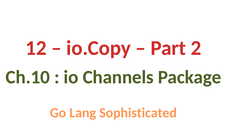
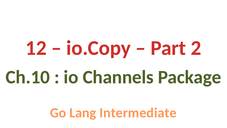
Sophisticated: Sophisticated -> Intermediate (138, 113)
